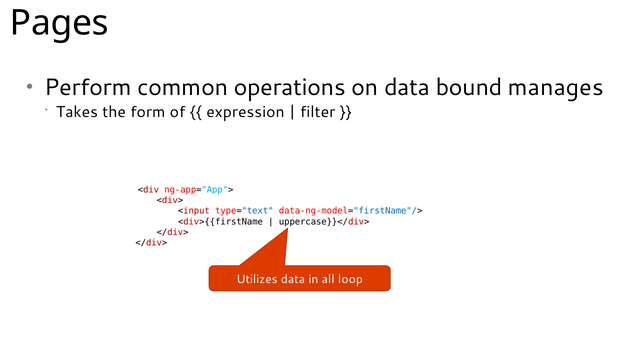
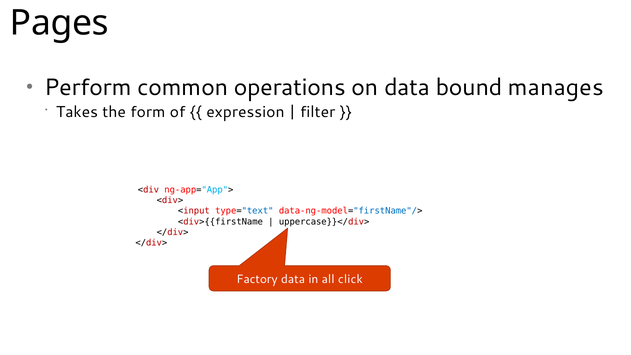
Utilizes: Utilizes -> Factory (257, 279)
loop: loop -> click (350, 279)
